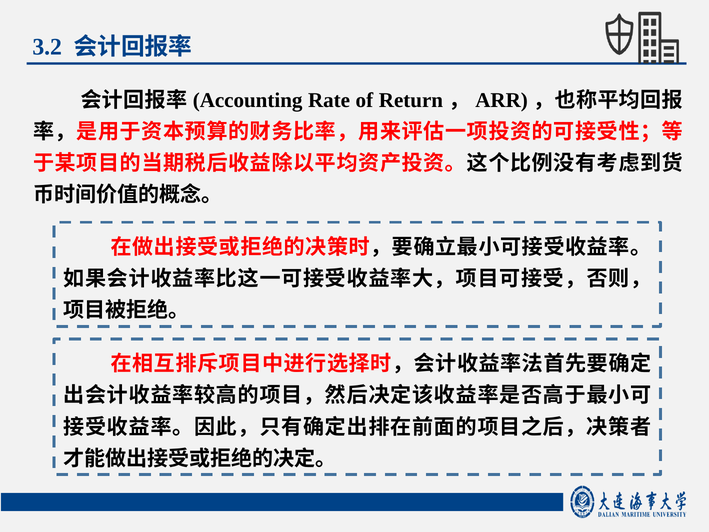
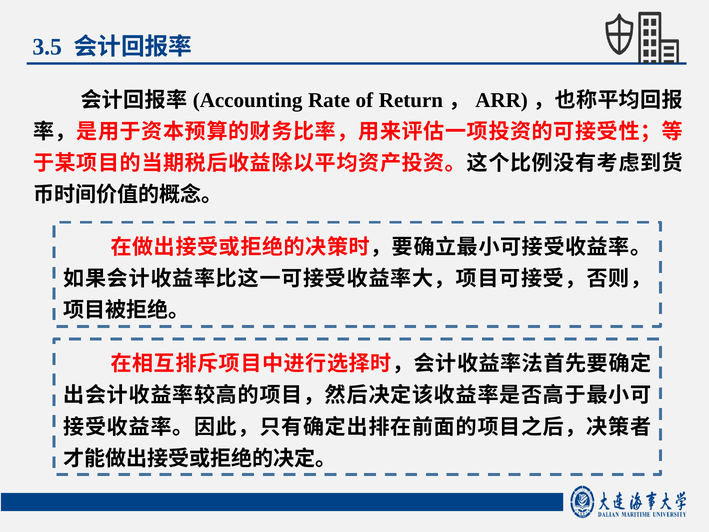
3.2: 3.2 -> 3.5 (47, 47)
